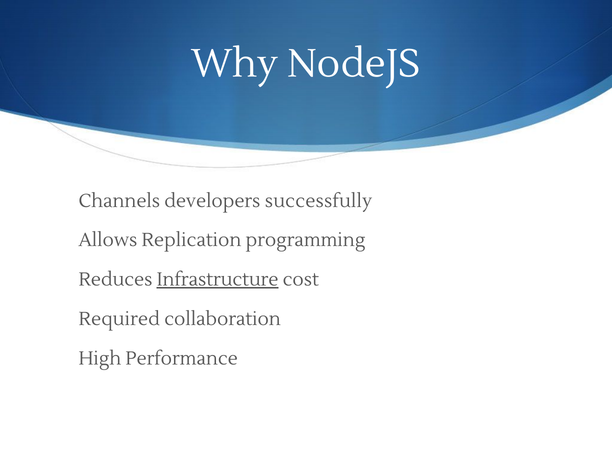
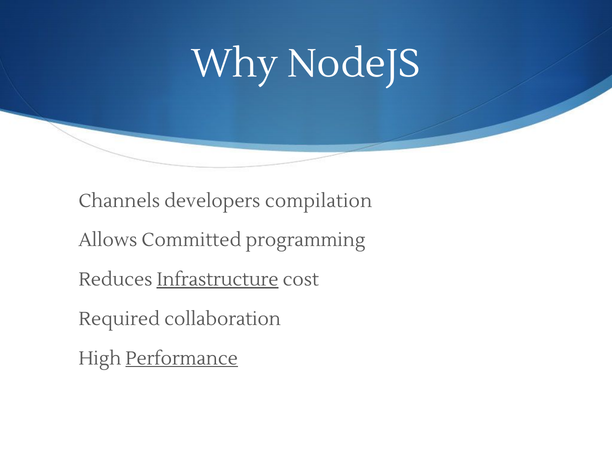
successfully: successfully -> compilation (318, 201)
Replication: Replication -> Committed (191, 240)
Performance underline: none -> present (182, 359)
